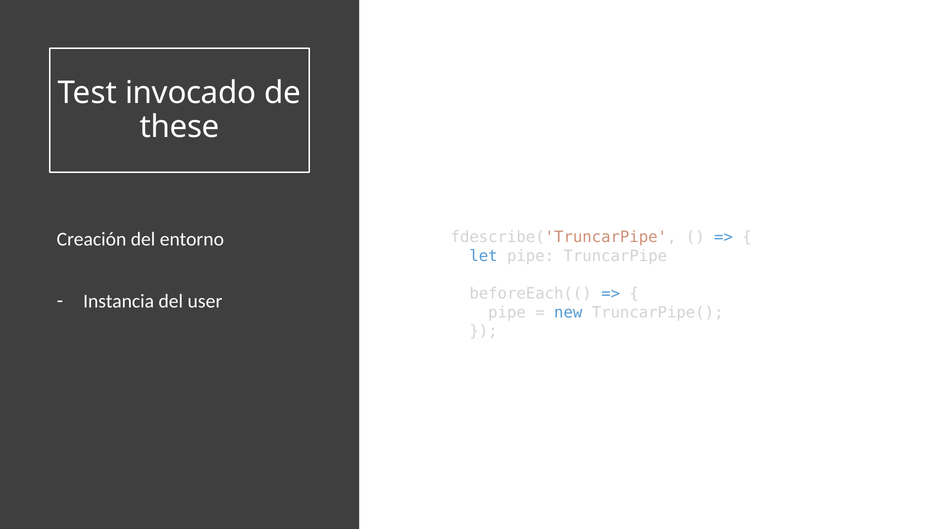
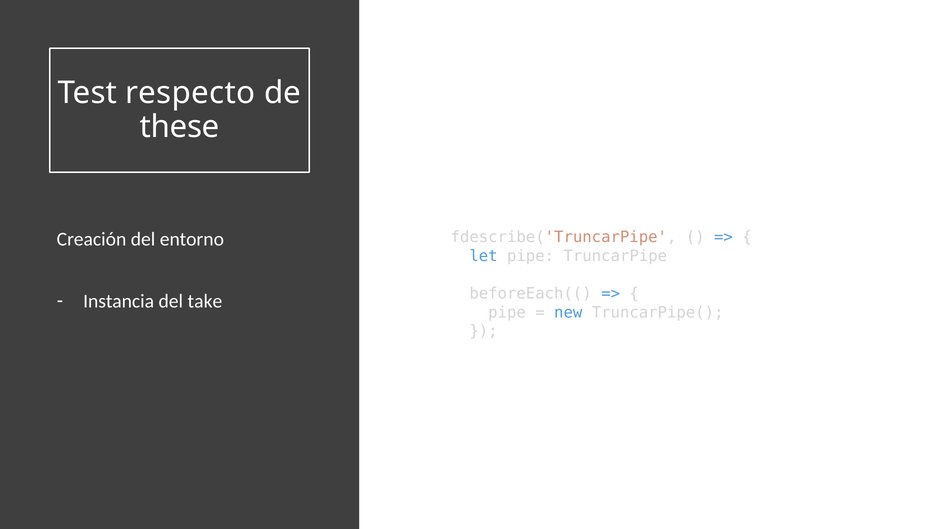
invocado: invocado -> respecto (190, 93)
user: user -> take (205, 301)
